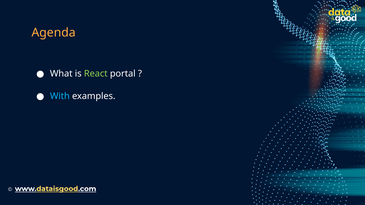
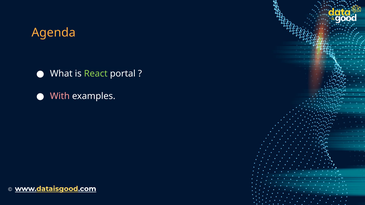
With colour: light blue -> pink (60, 96)
